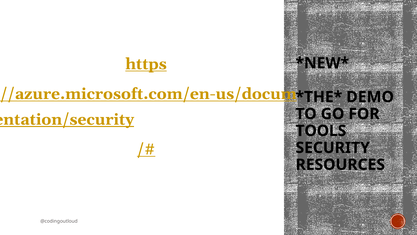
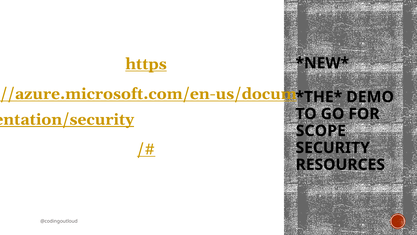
TOOLS: TOOLS -> SCOPE (321, 131)
